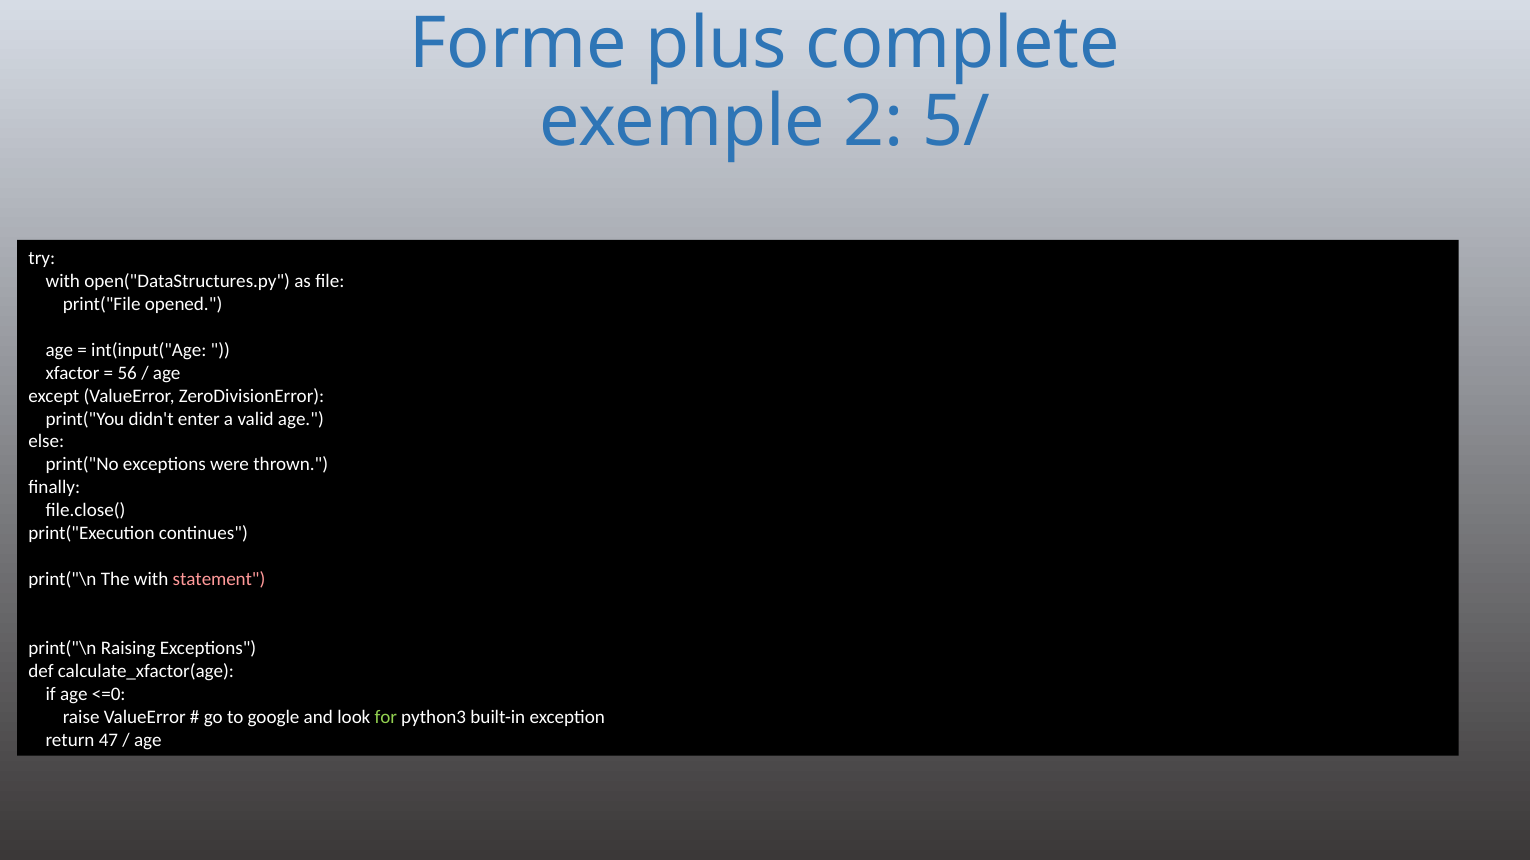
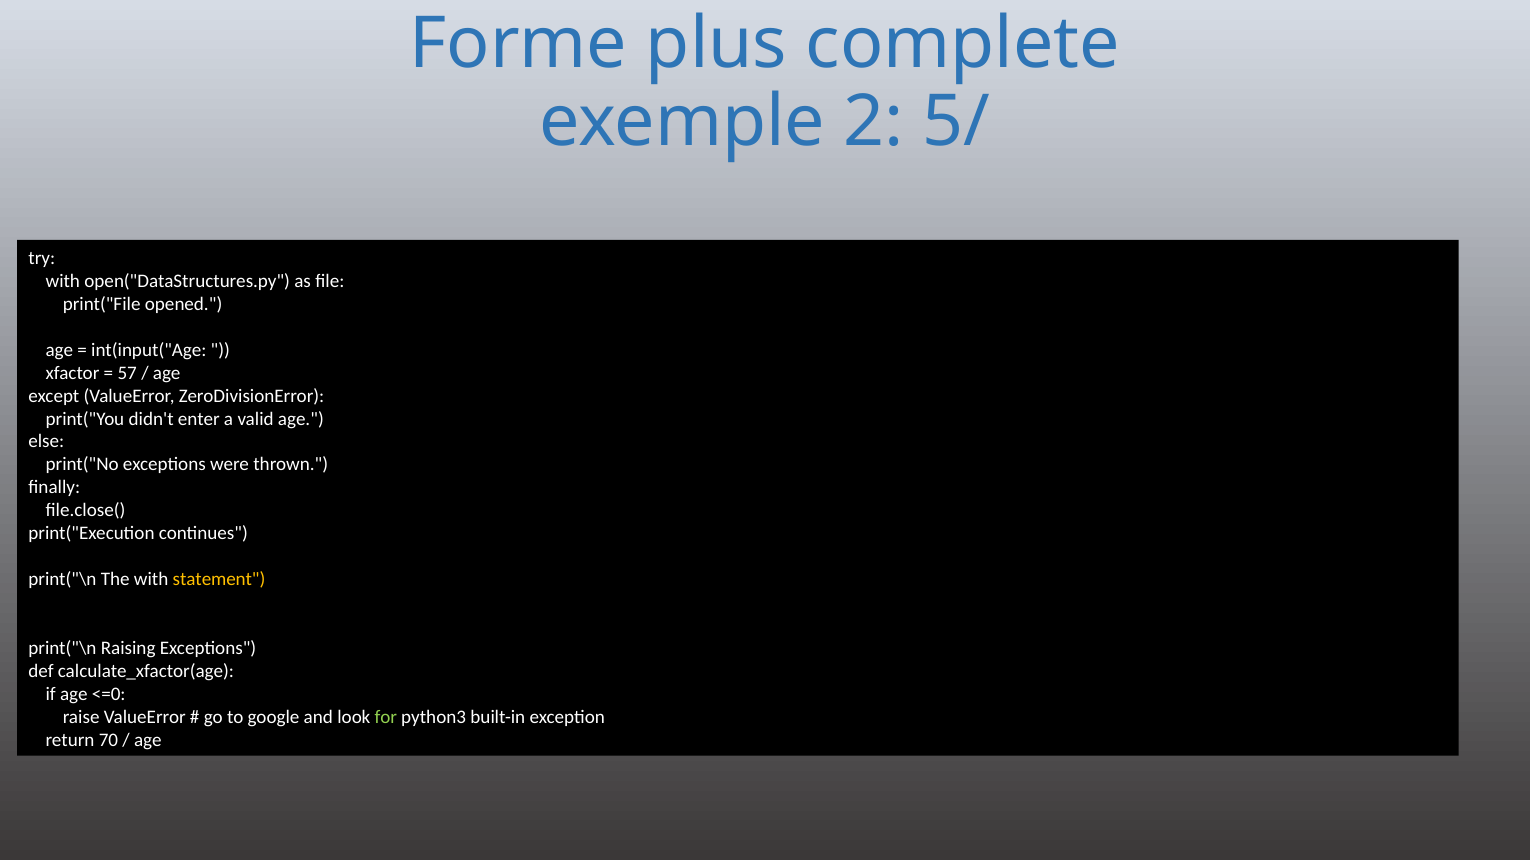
56: 56 -> 57 (127, 373)
statement colour: pink -> yellow (219, 580)
47: 47 -> 70 (108, 740)
